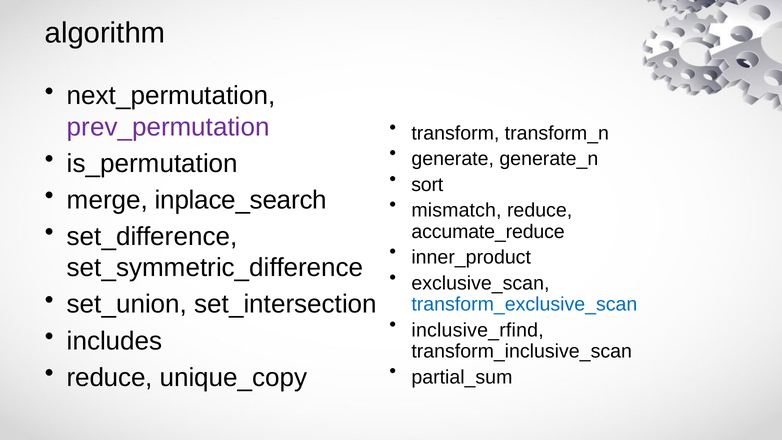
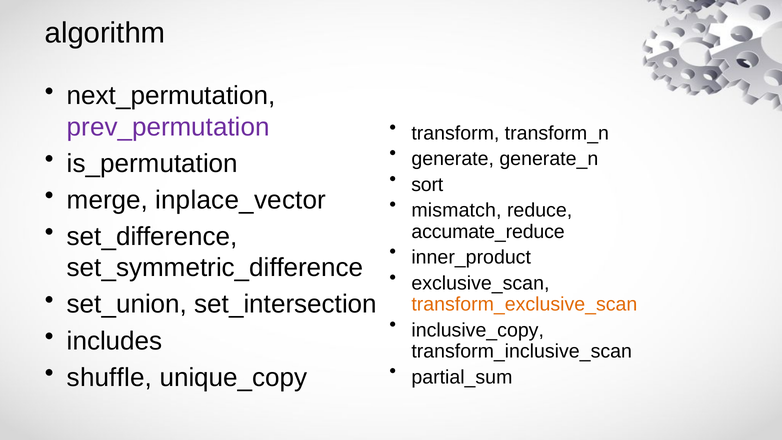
inplace_search: inplace_search -> inplace_vector (241, 200)
transform_exclusive_scan colour: blue -> orange (524, 304)
inclusive_rfind: inclusive_rfind -> inclusive_copy (478, 330)
reduce: reduce -> shuffle (110, 377)
